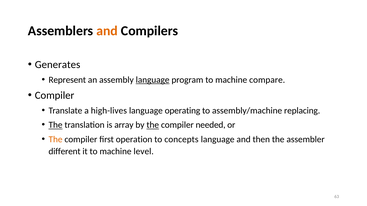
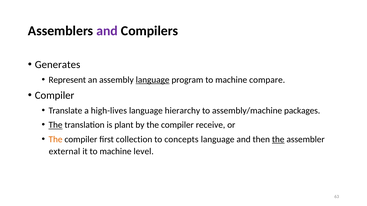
and colour: orange -> purple (107, 31)
operating: operating -> hierarchy (182, 111)
replacing: replacing -> packages (302, 111)
array: array -> plant (124, 125)
the underline: present -> none (153, 125)
needed: needed -> receive (211, 125)
operation: operation -> collection (134, 140)
the underline: none -> present (278, 140)
different: different -> external (64, 152)
